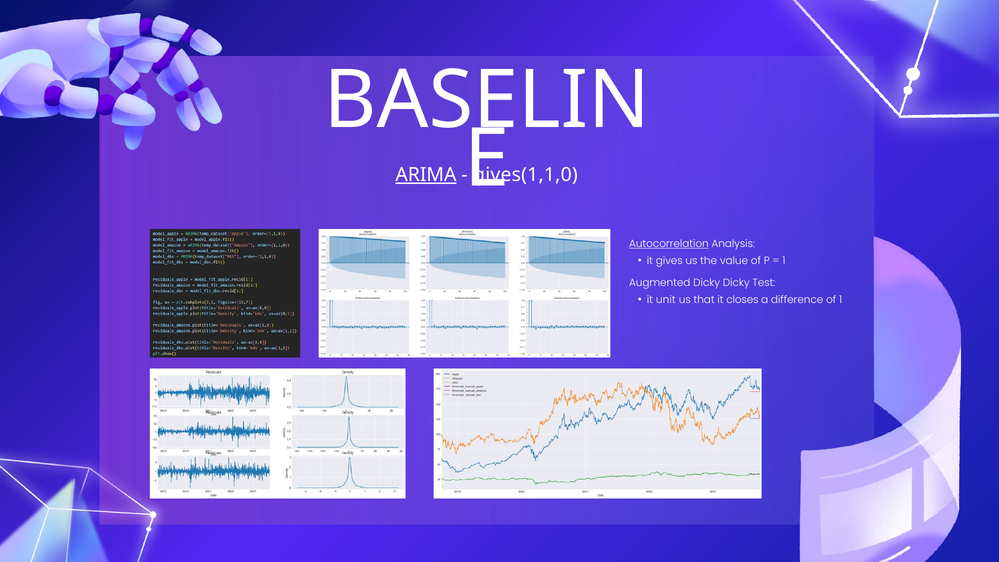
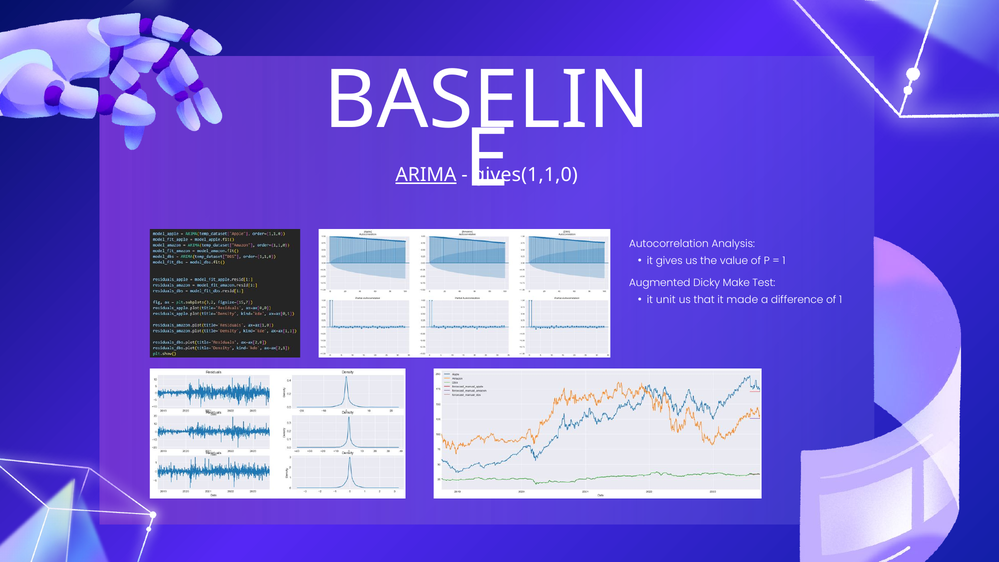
Autocorrelation underline: present -> none (669, 244)
Dicky Dicky: Dicky -> Make (736, 283)
closes: closes -> made (742, 300)
